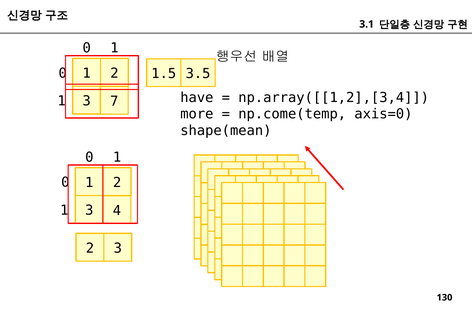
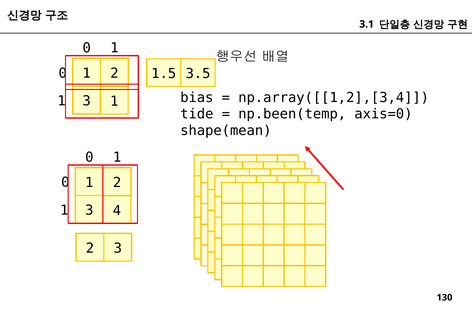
have: have -> bias (197, 98)
3 7: 7 -> 1 (114, 101)
more: more -> tide (197, 114)
np.come(temp: np.come(temp -> np.been(temp (292, 114)
